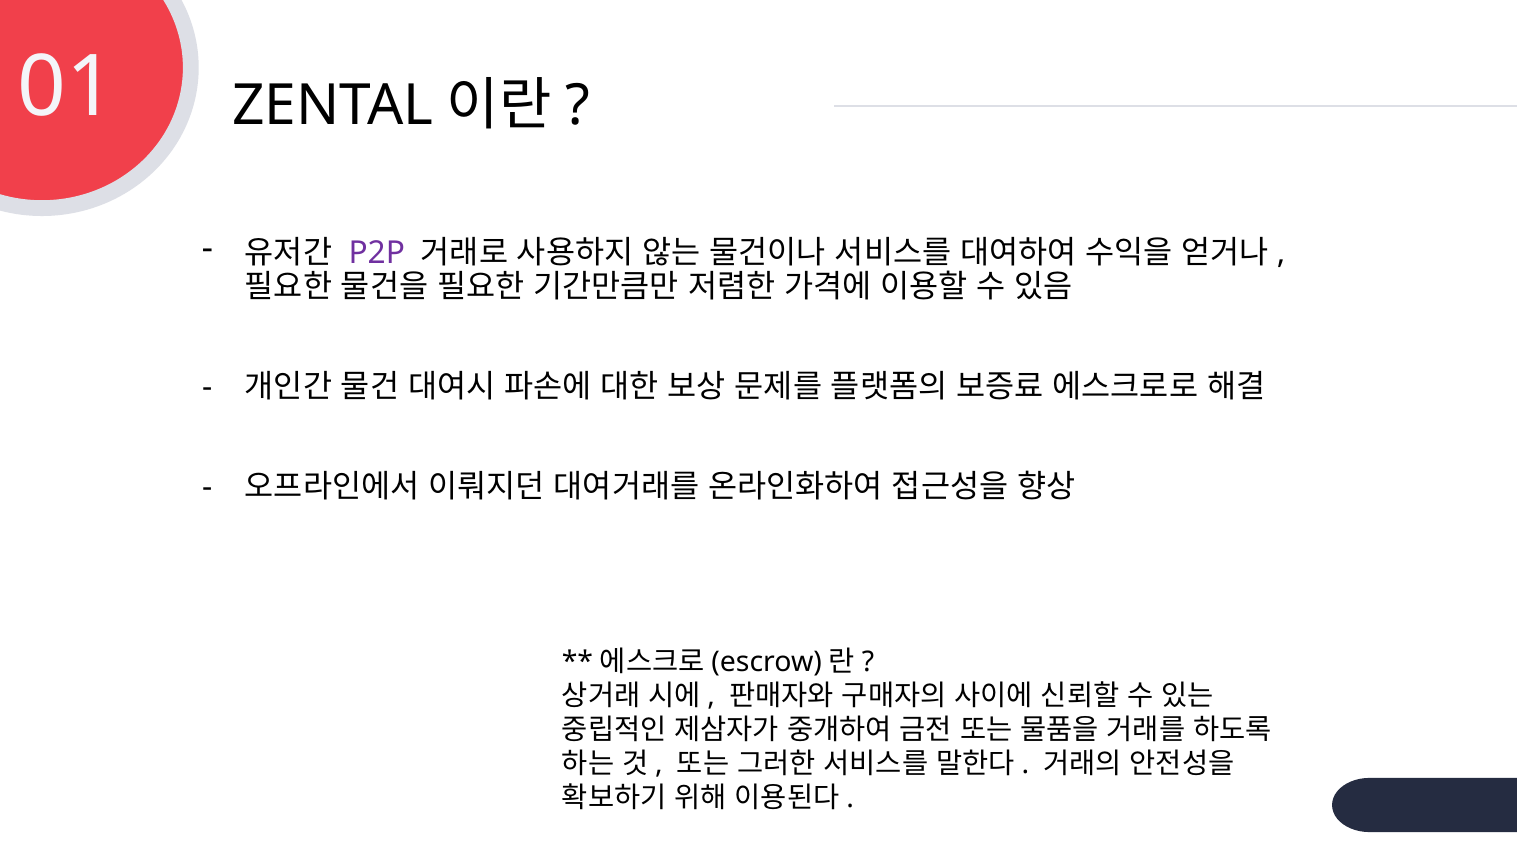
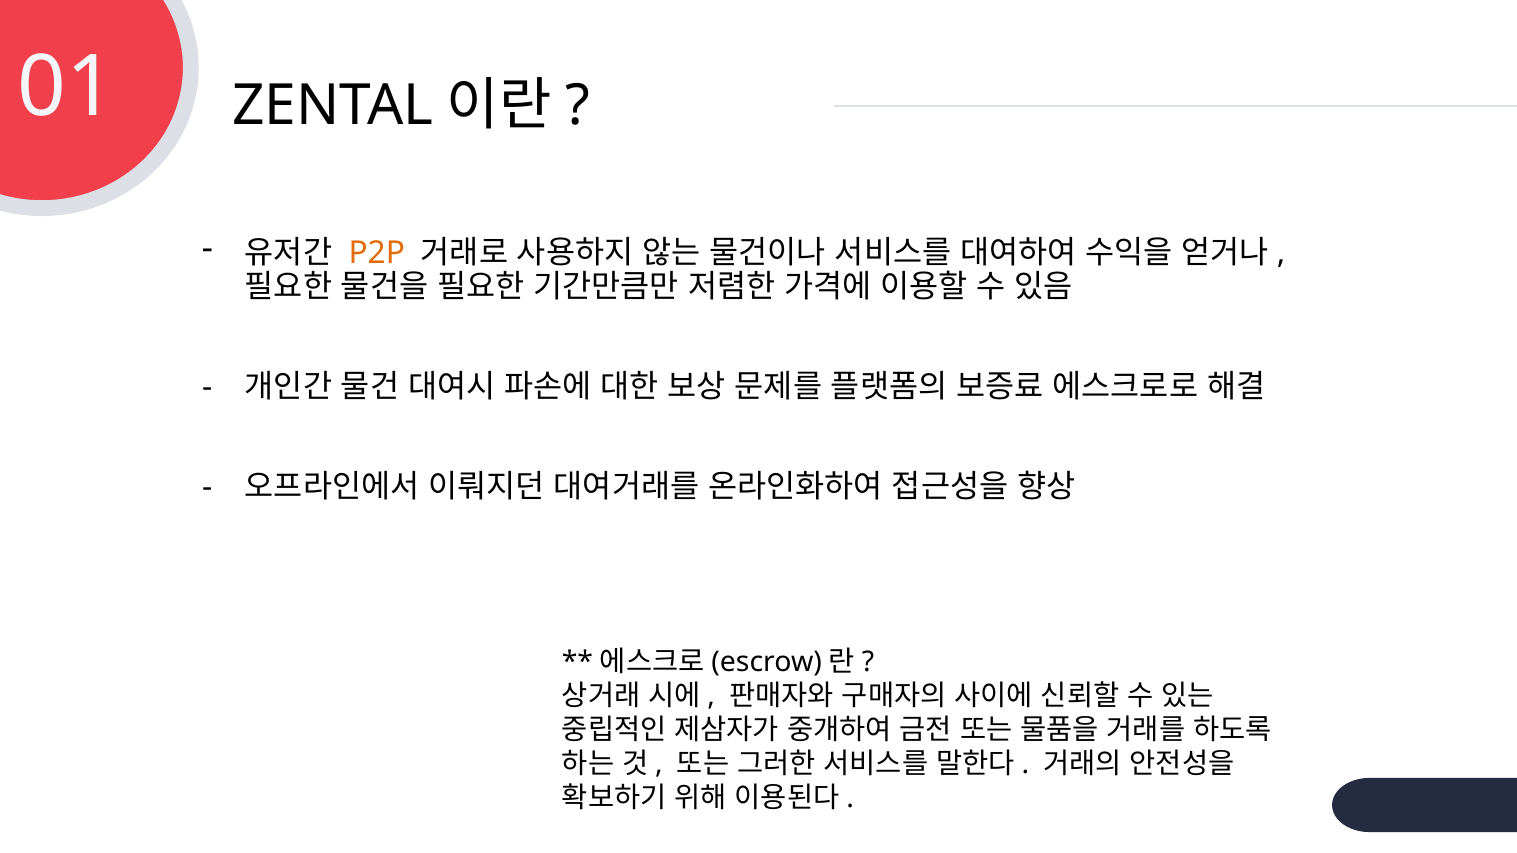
P2P colour: purple -> orange (377, 253)
